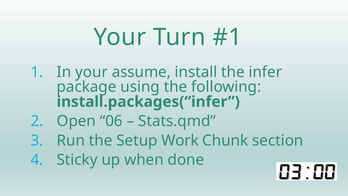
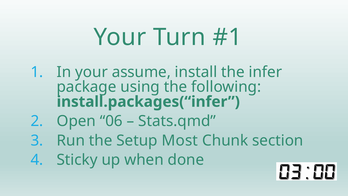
Work: Work -> Most (180, 140)
